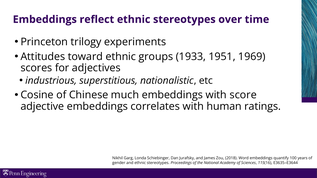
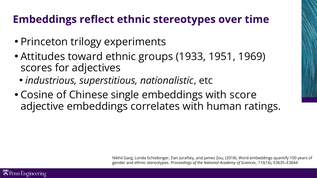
much: much -> single (125, 95)
